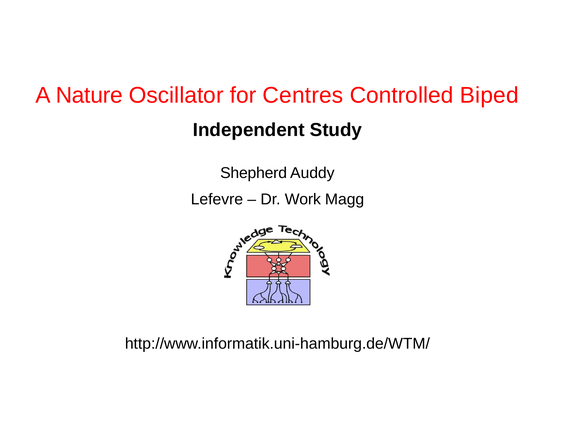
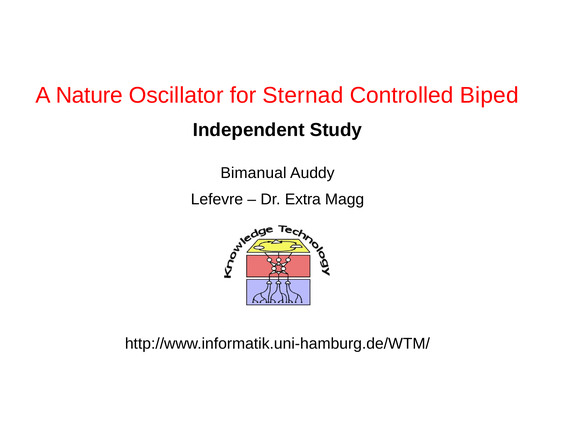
Centres: Centres -> Sternad (303, 95)
Shepherd: Shepherd -> Bimanual (253, 173)
Work: Work -> Extra (303, 199)
